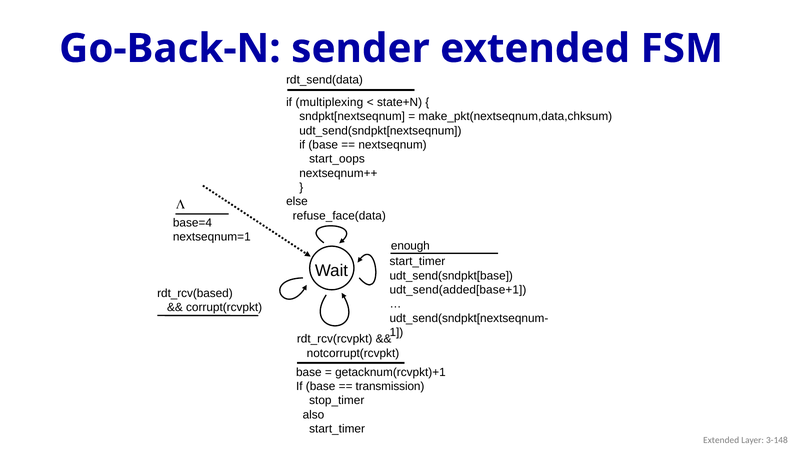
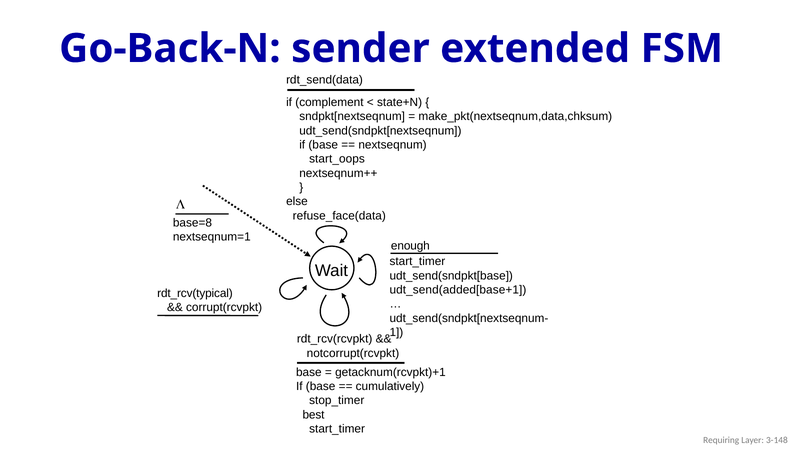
multiplexing: multiplexing -> complement (329, 102)
base=4: base=4 -> base=8 (192, 223)
rdt_rcv(based: rdt_rcv(based -> rdt_rcv(typical (195, 293)
transmission: transmission -> cumulatively (390, 386)
also: also -> best (313, 415)
Extended: Extended -> Requiring (721, 440)
